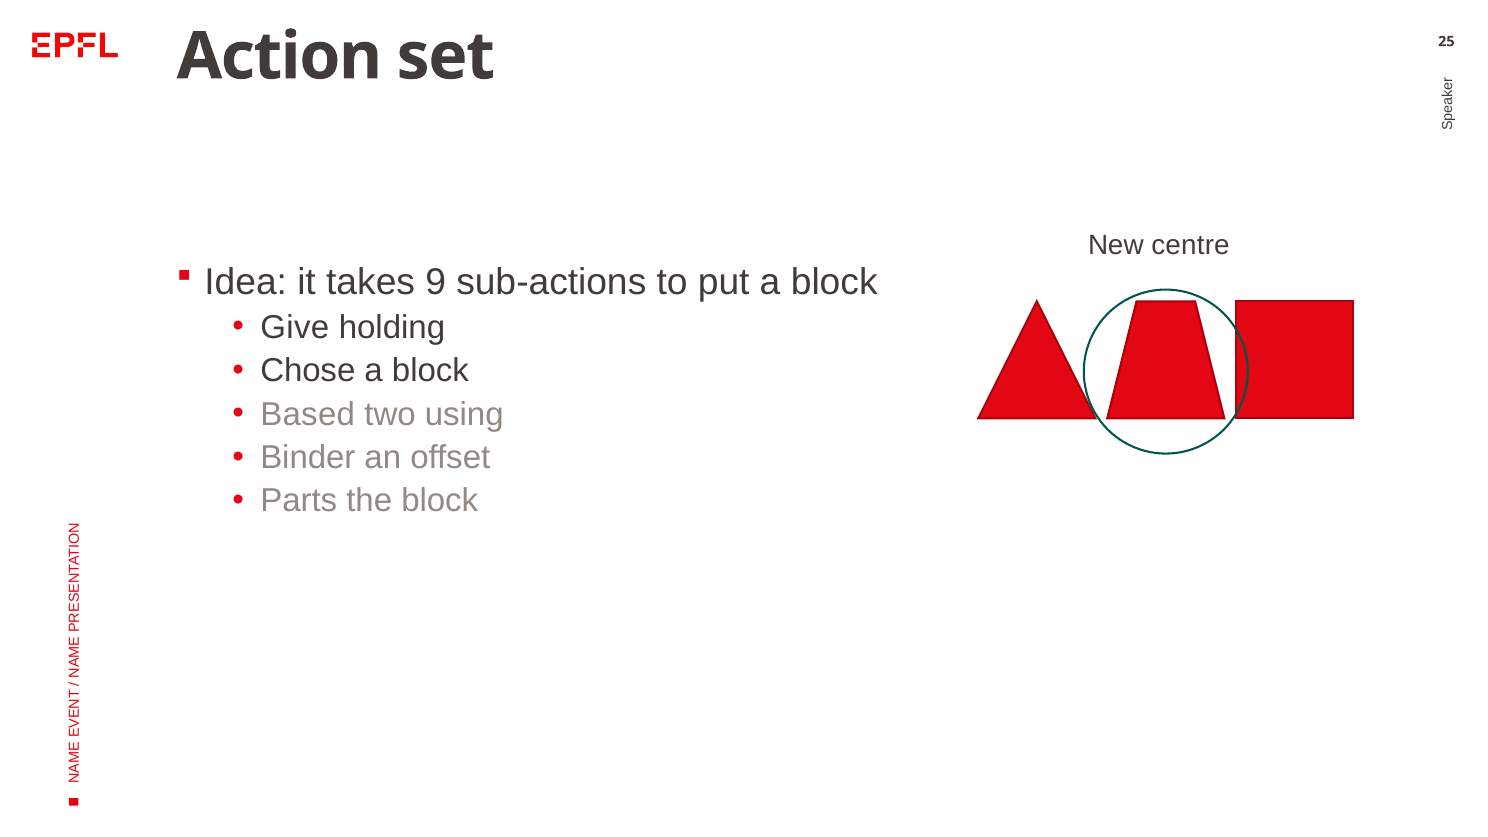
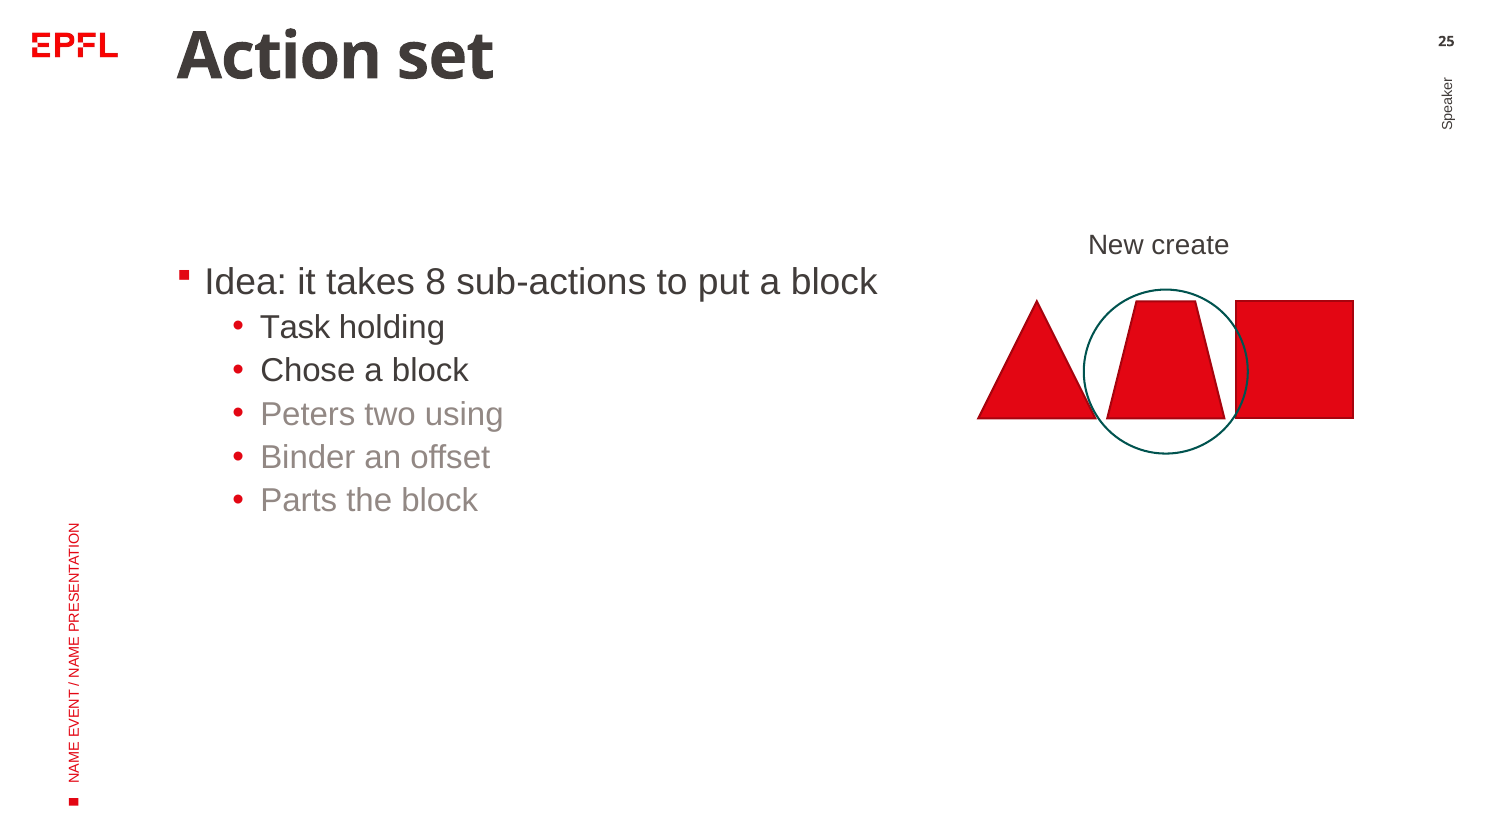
centre: centre -> create (1191, 245)
9: 9 -> 8 (436, 282)
Give: Give -> Task (295, 327)
Based: Based -> Peters (308, 414)
